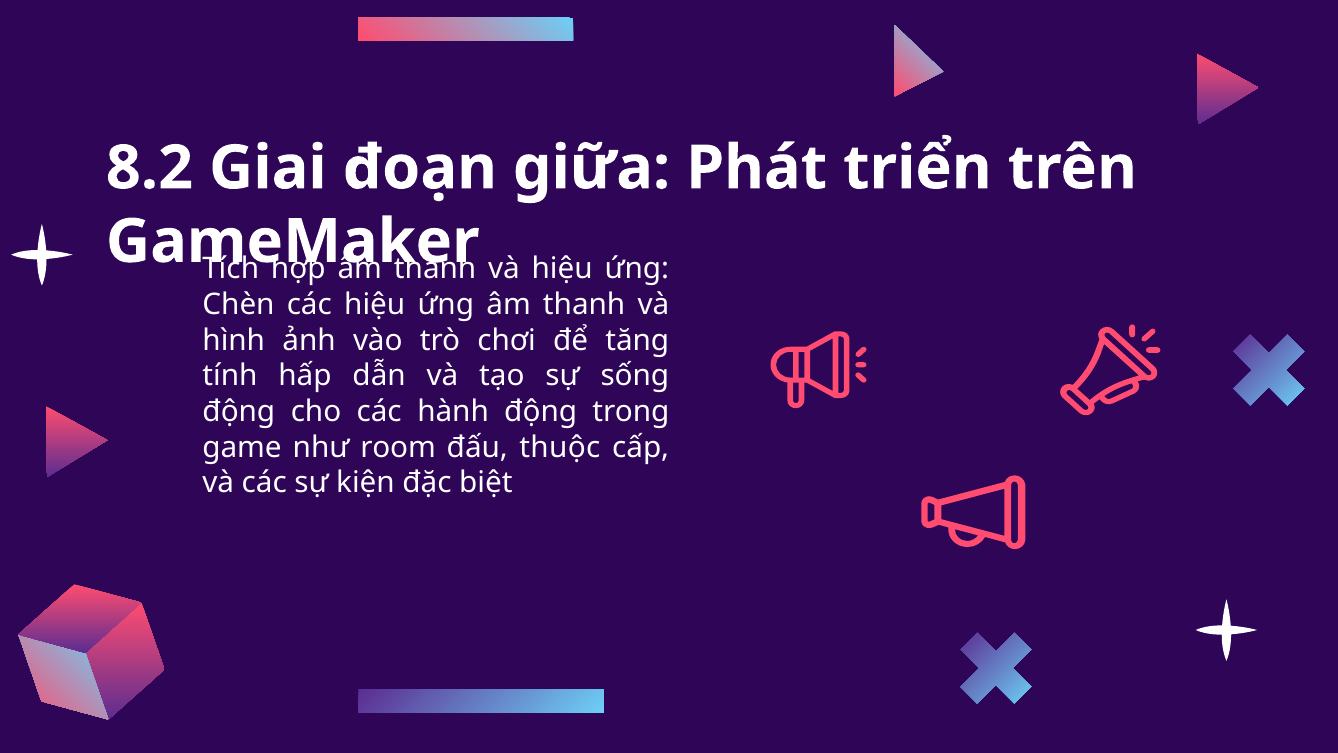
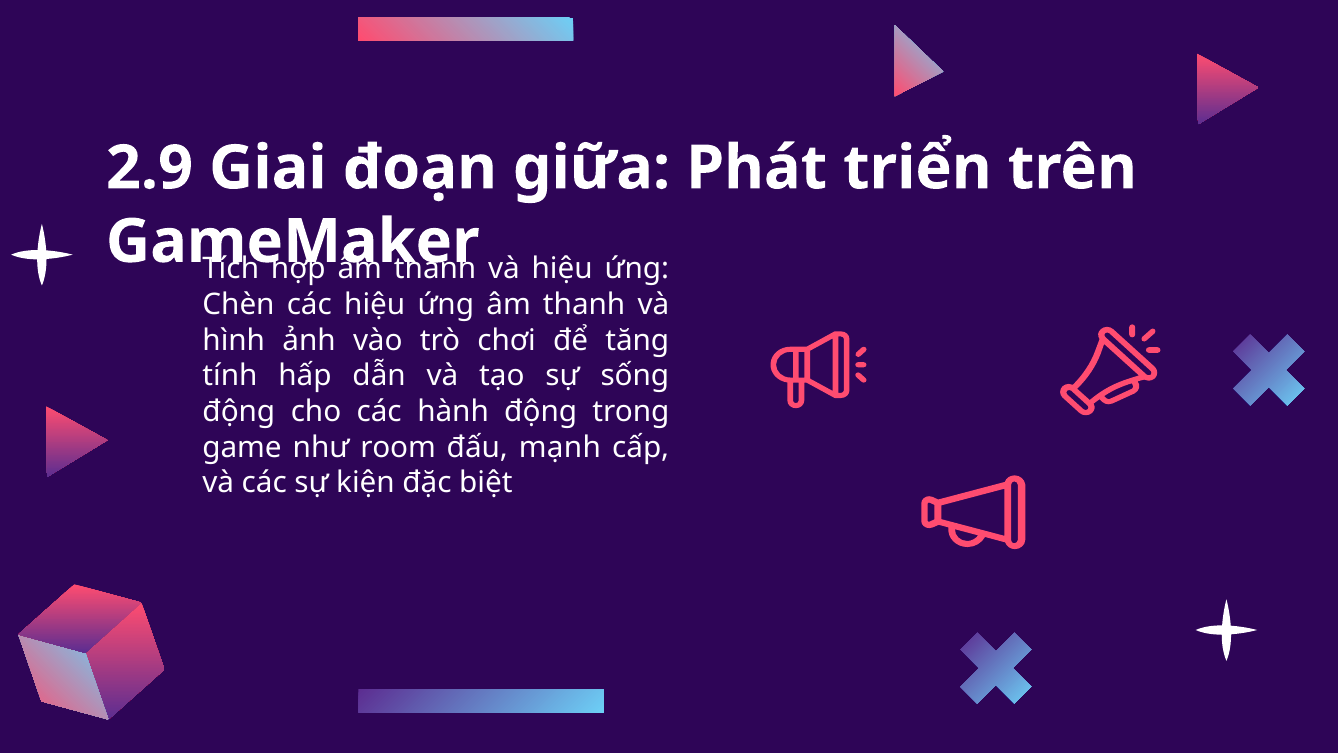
8.2: 8.2 -> 2.9 (149, 168)
thuộc: thuộc -> mạnh (560, 447)
